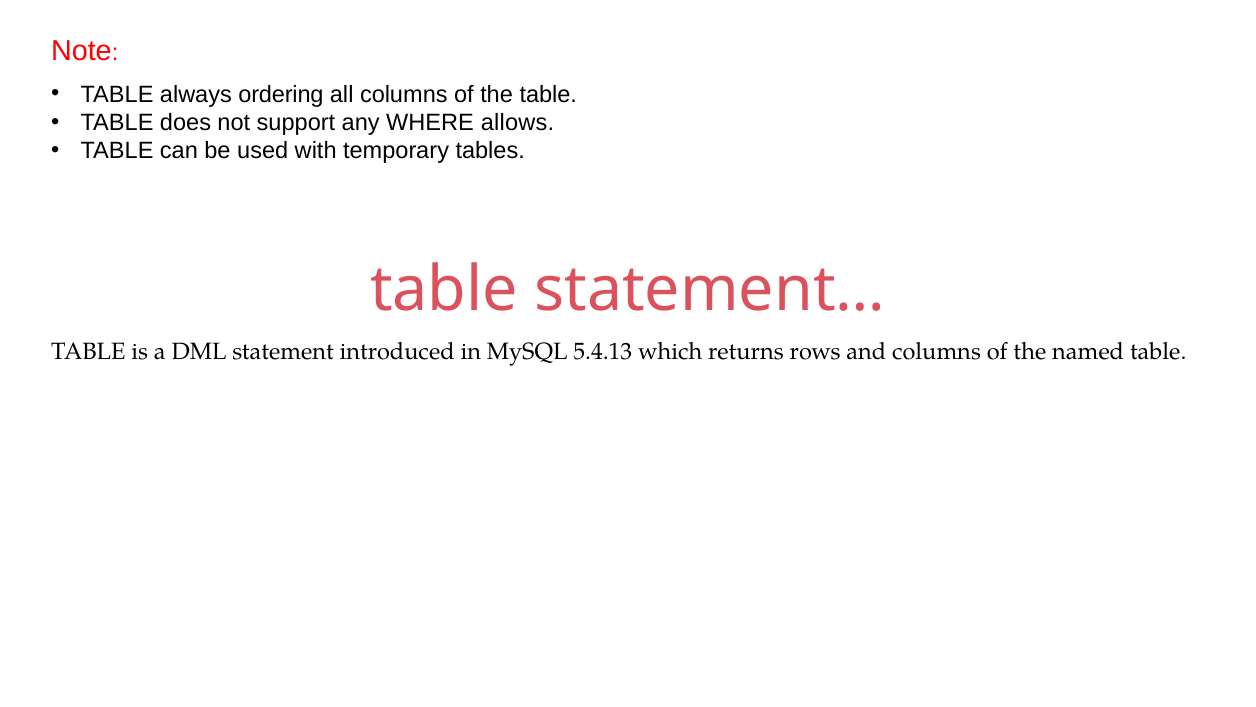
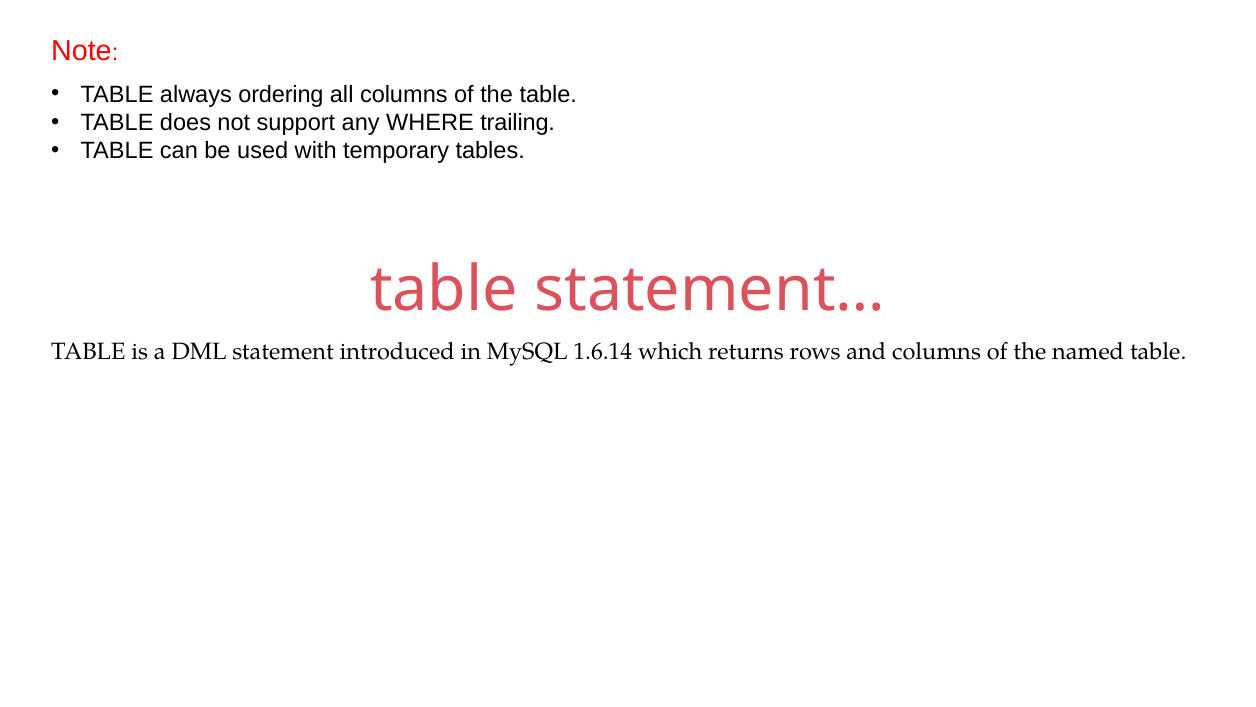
allows: allows -> trailing (518, 123)
5.4.13: 5.4.13 -> 1.6.14 (603, 351)
